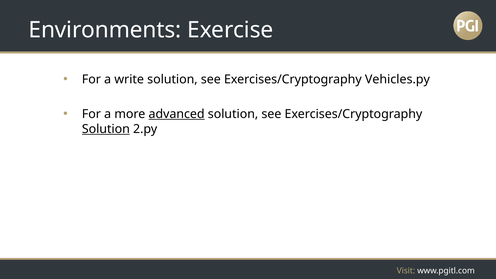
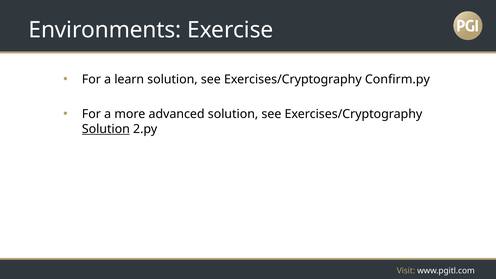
write: write -> learn (129, 79)
Vehicles.py: Vehicles.py -> Confirm.py (397, 79)
advanced underline: present -> none (177, 114)
